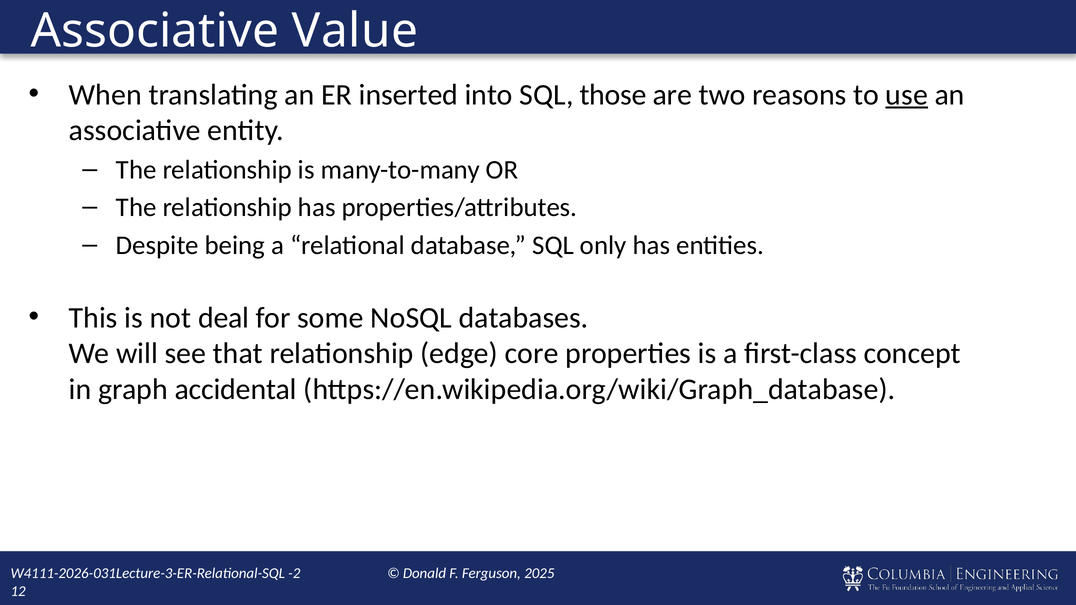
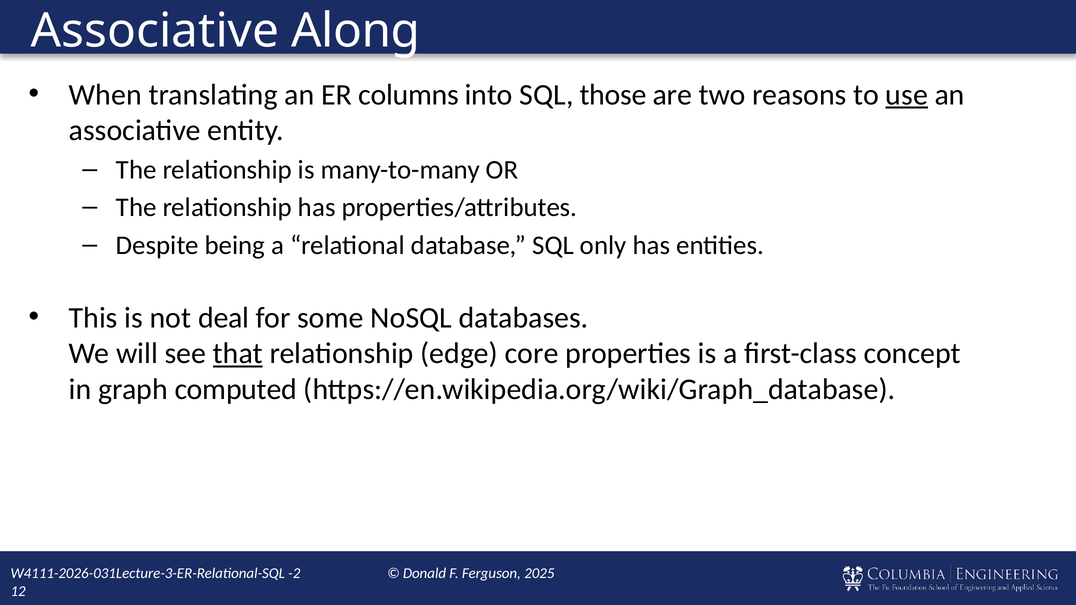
Value: Value -> Along (356, 31)
inserted: inserted -> columns (409, 95)
that underline: none -> present (238, 354)
accidental: accidental -> computed (236, 390)
